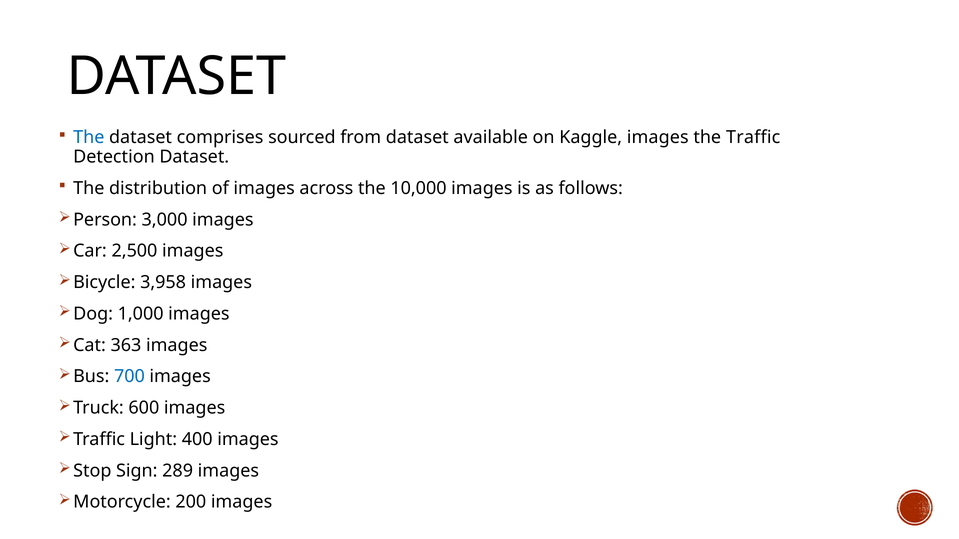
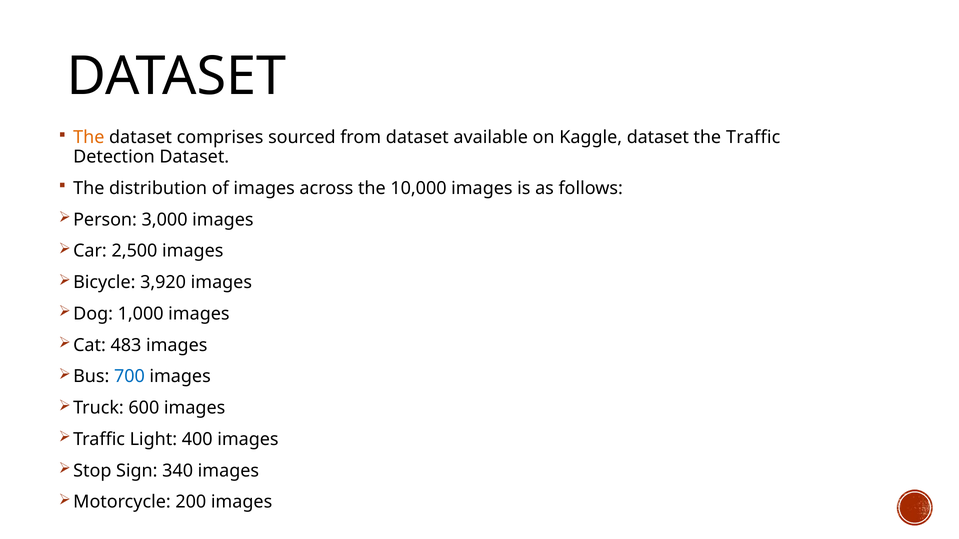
The colour: blue -> orange (89, 138)
Kaggle images: images -> dataset (658, 138)
3,958: 3,958 -> 3,920 (163, 283)
363: 363 -> 483 (126, 345)
289: 289 -> 340 (178, 471)
